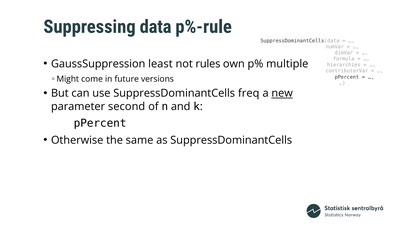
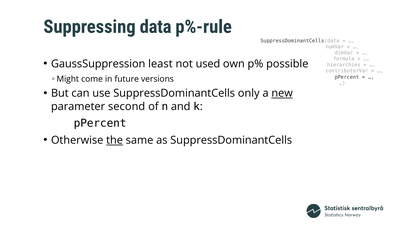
rules: rules -> used (208, 64)
multiple: multiple -> possible (287, 64)
freq: freq -> only (249, 93)
the underline: none -> present (115, 140)
